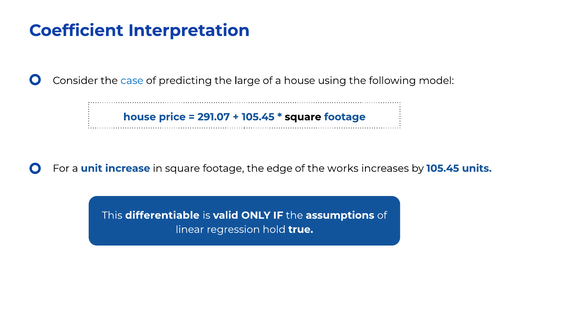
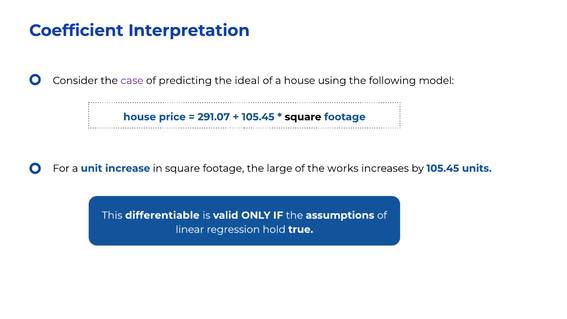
case colour: blue -> purple (132, 81)
large: large -> ideal (247, 81)
edge: edge -> large (280, 168)
